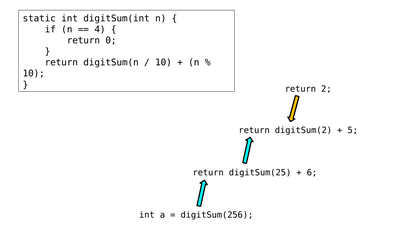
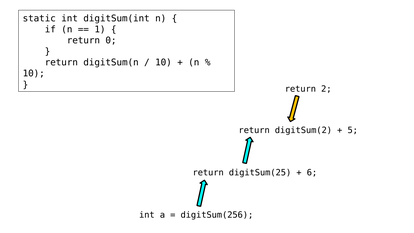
4: 4 -> 1 (100, 29)
